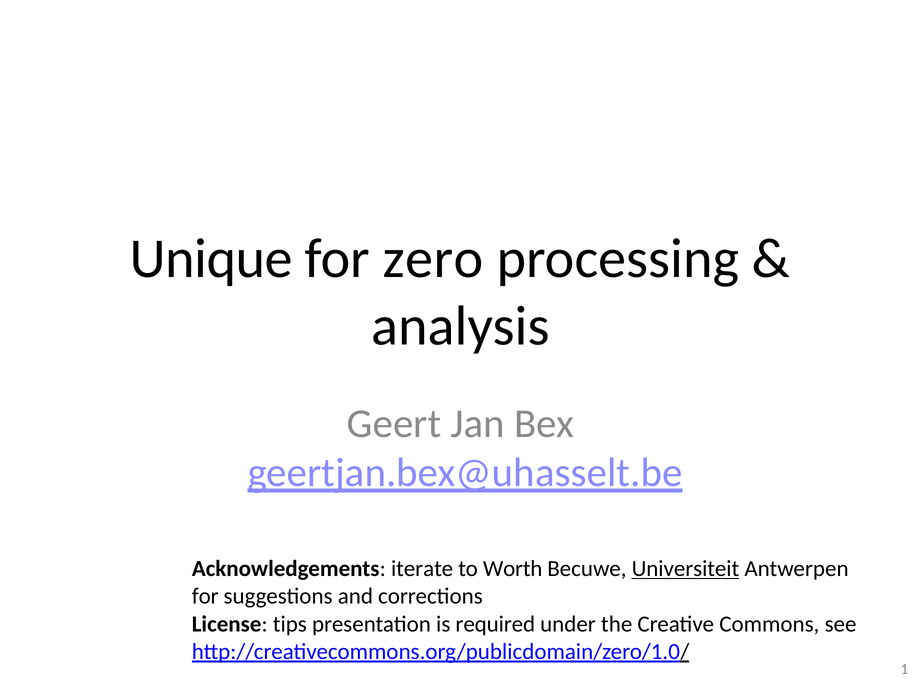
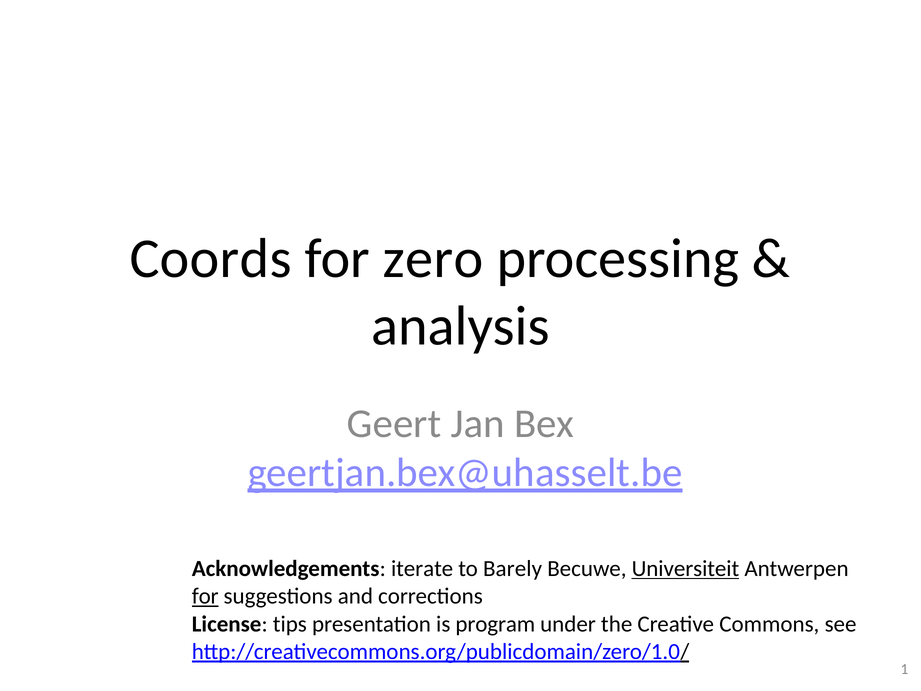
Unique: Unique -> Coords (211, 259)
Worth: Worth -> Barely (513, 568)
for underline: none -> present (205, 596)
required: required -> program (495, 624)
